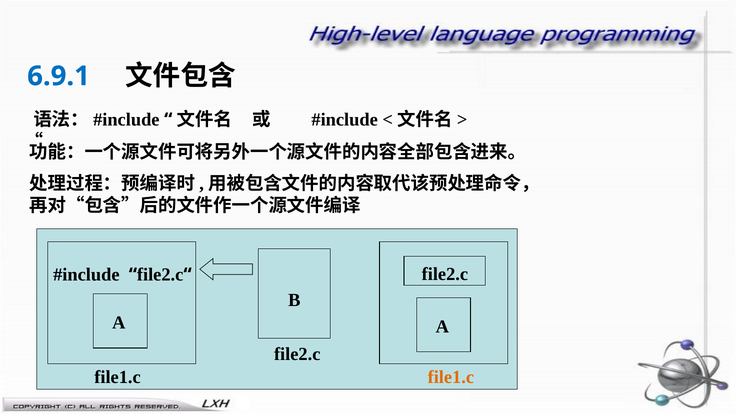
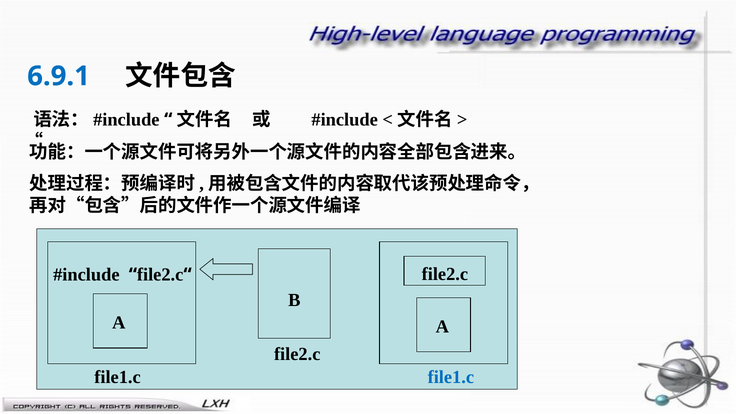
file1.c colour: orange -> blue (451, 377)
